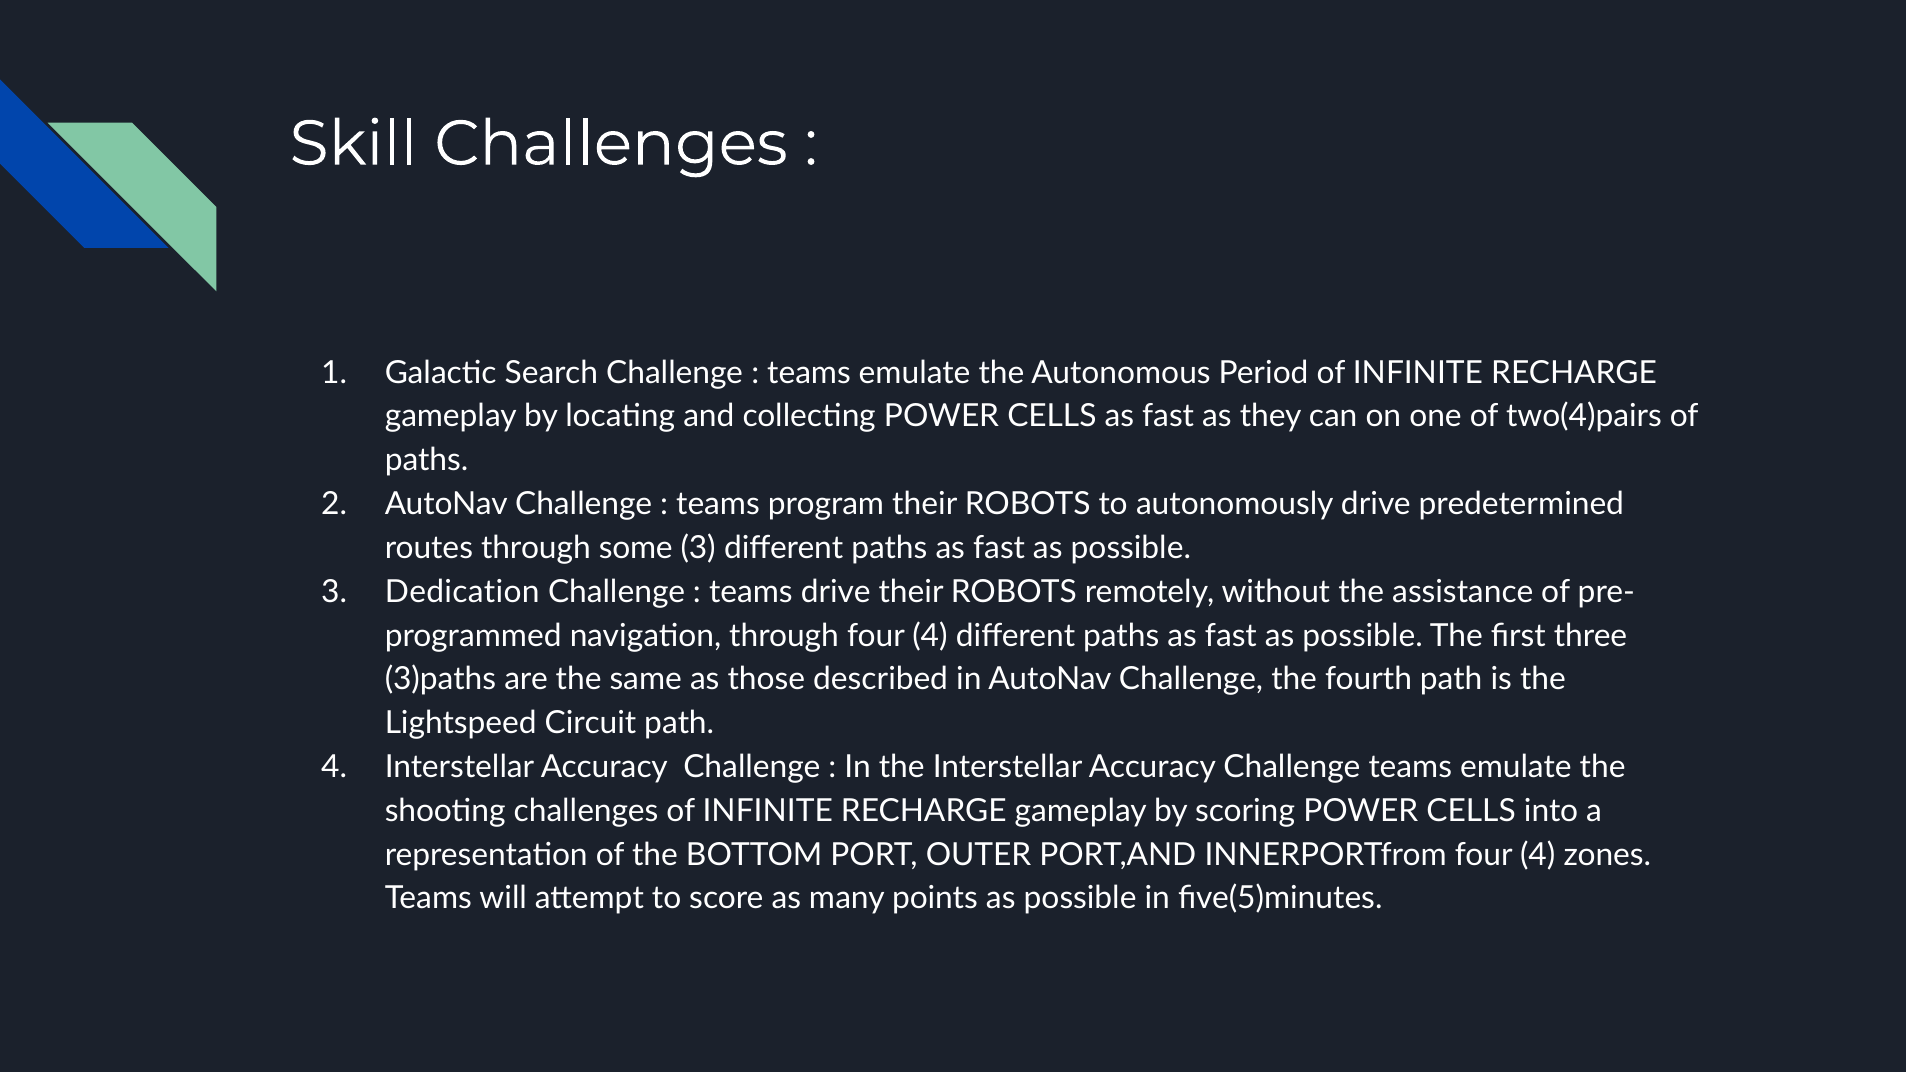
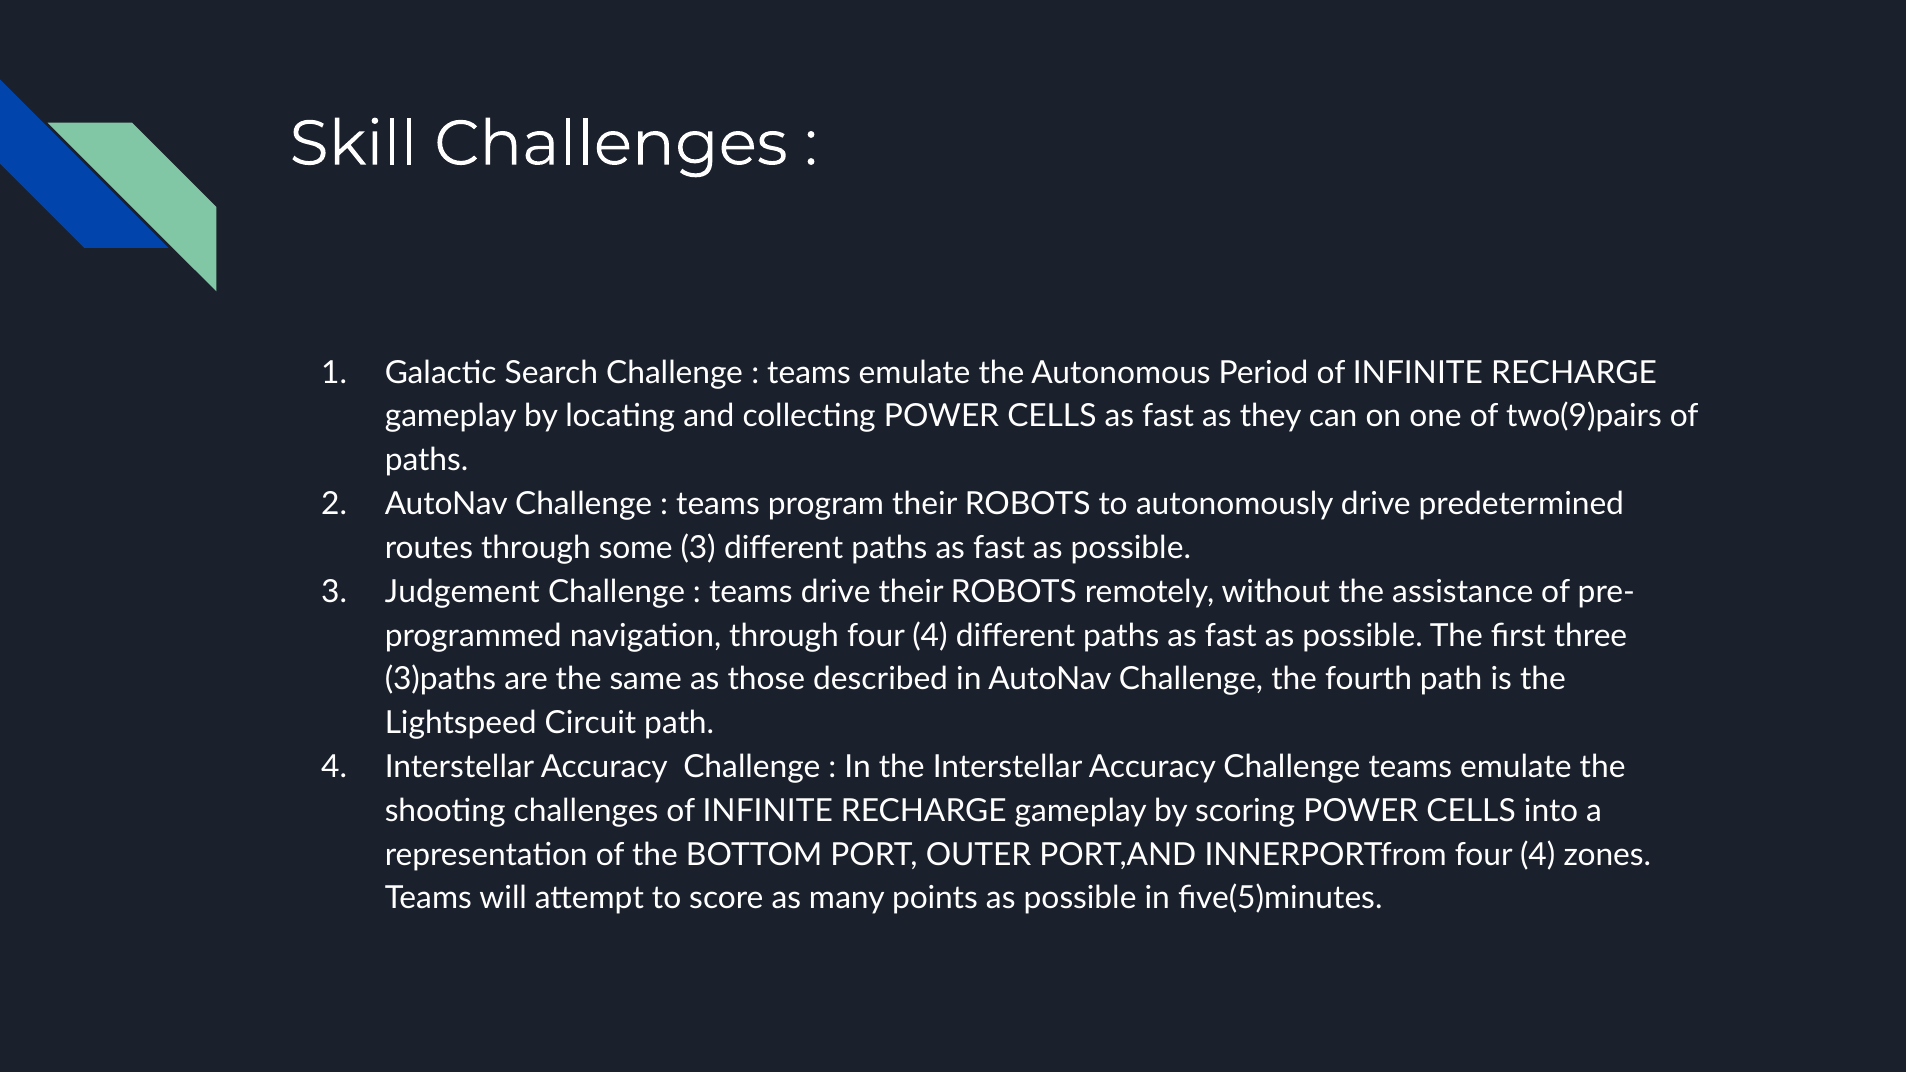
two(4)pairs: two(4)pairs -> two(9)pairs (1584, 417)
Dedication: Dedication -> Judgement (462, 592)
